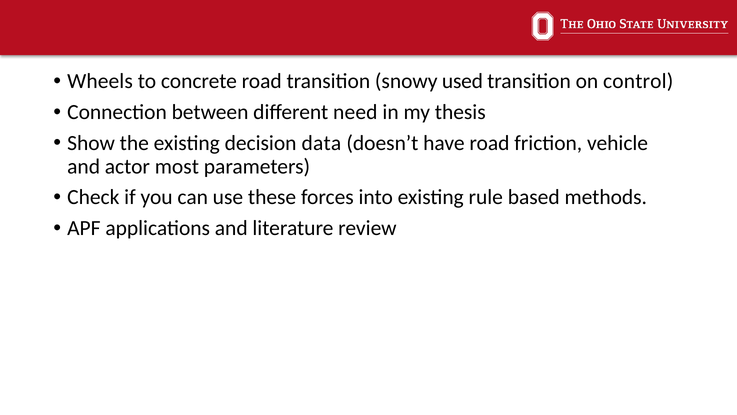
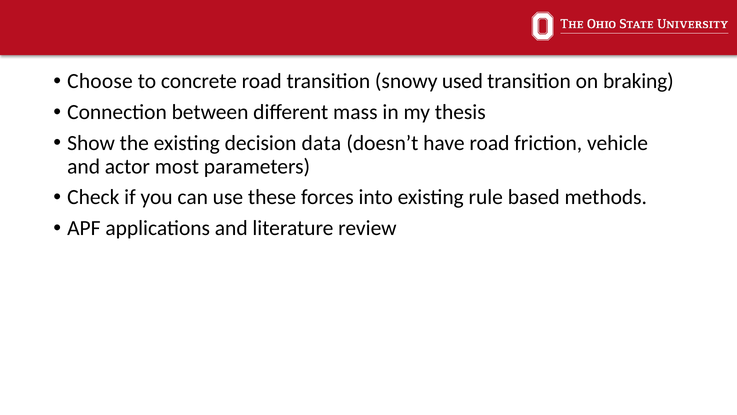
Wheels: Wheels -> Choose (100, 81)
control: control -> braking (638, 81)
need: need -> mass (355, 112)
